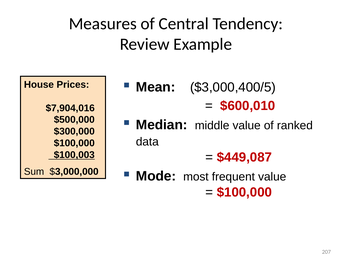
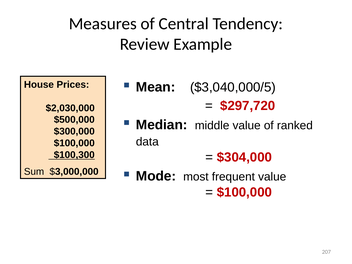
$3,000,400/5: $3,000,400/5 -> $3,040,000/5 (233, 87)
$600,010: $600,010 -> $297,720 (248, 106)
$7,904,016: $7,904,016 -> $2,030,000 (70, 108)
$100,003: $100,003 -> $100,300 (74, 155)
$449,087: $449,087 -> $304,000 (244, 157)
